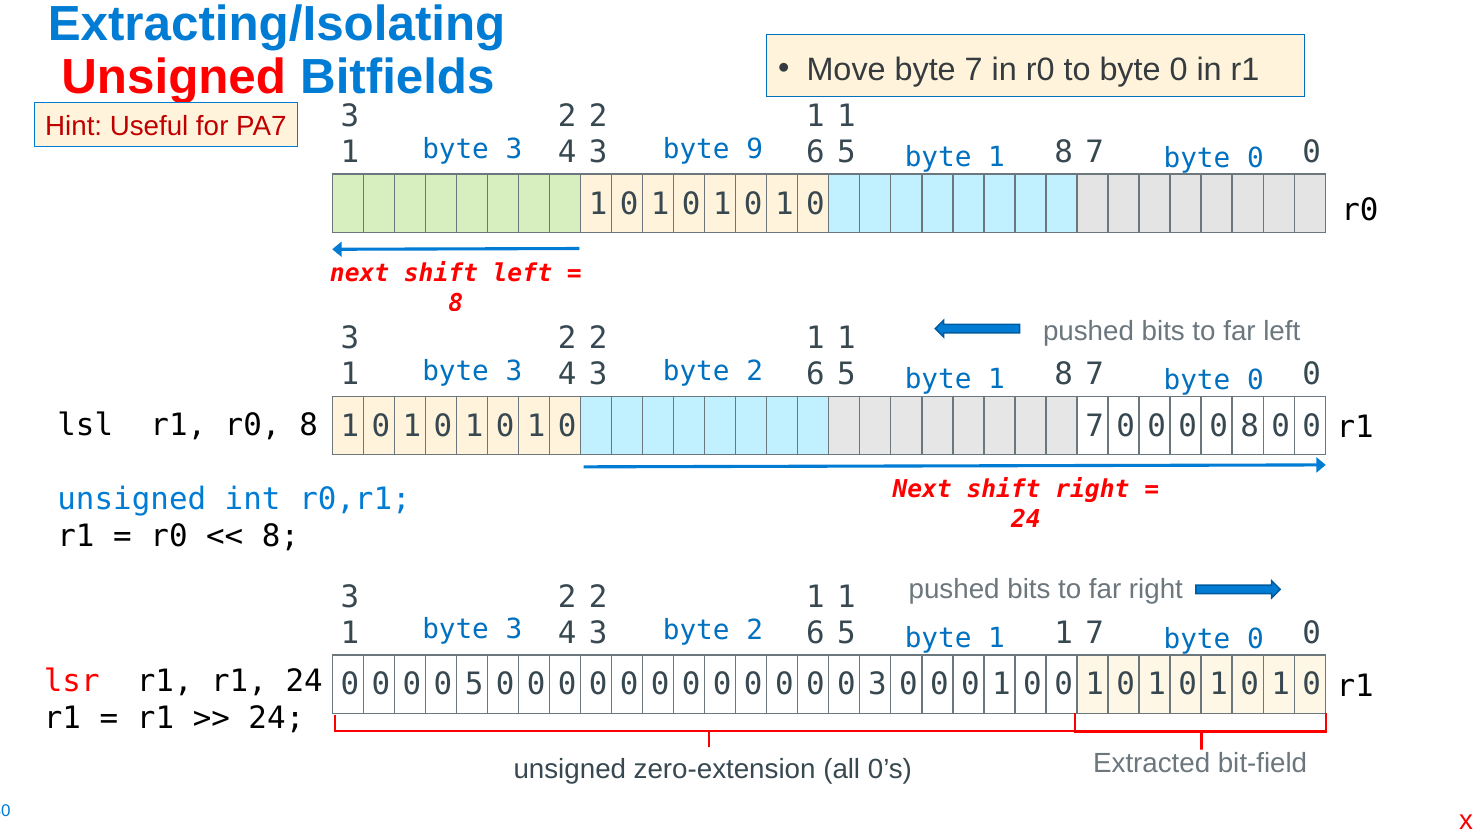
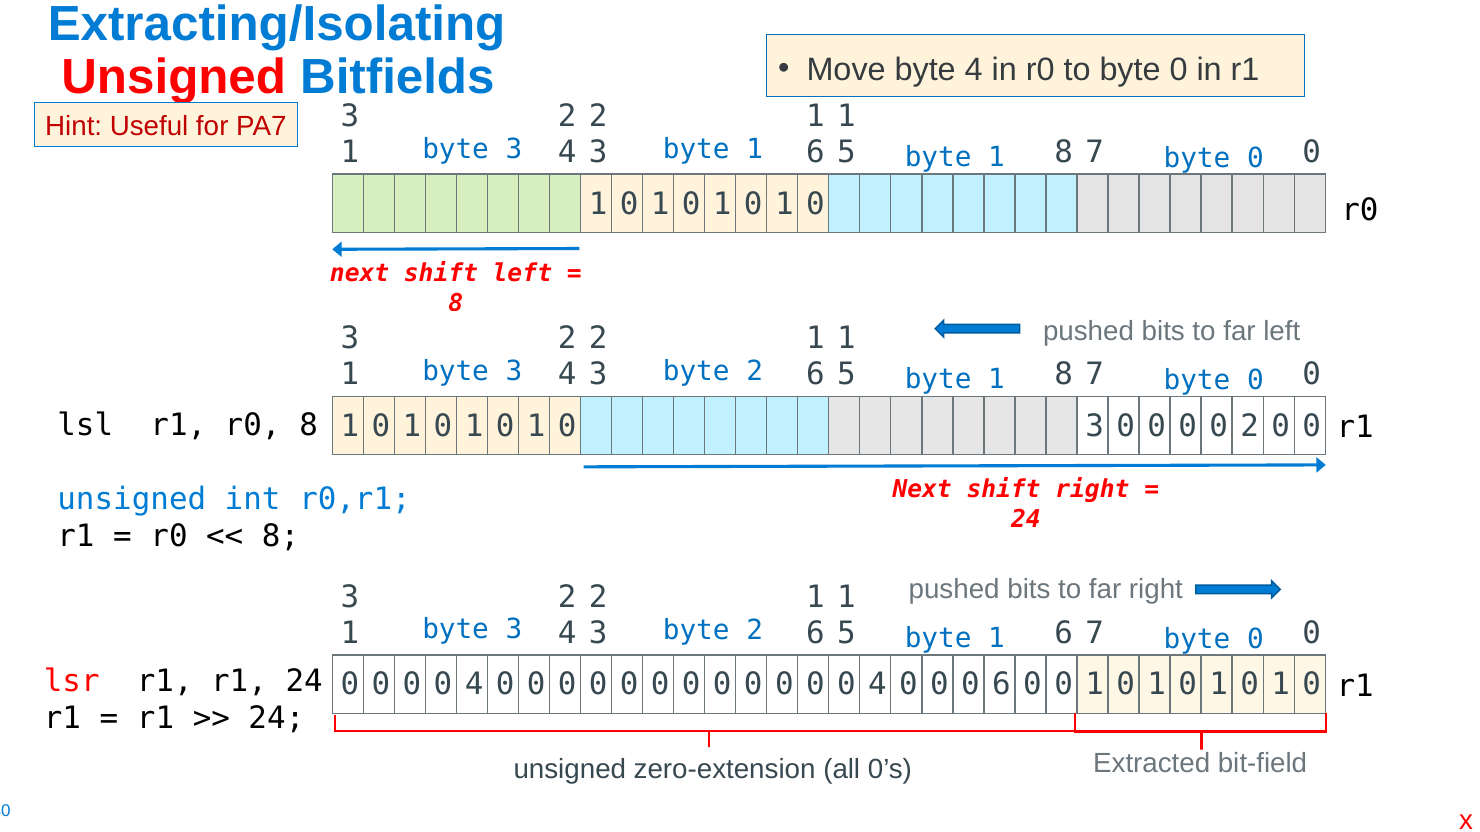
byte 7: 7 -> 4 (974, 70)
3 byte 9: 9 -> 1 (755, 149)
1 0 7: 7 -> 3 (1095, 426)
0 8: 8 -> 2 (1250, 426)
1: 1 -> 6 (1064, 634)
5: 5 -> 4 (474, 685)
3: 3 -> 4 (877, 685)
0 0 0 1: 1 -> 6 (1002, 685)
